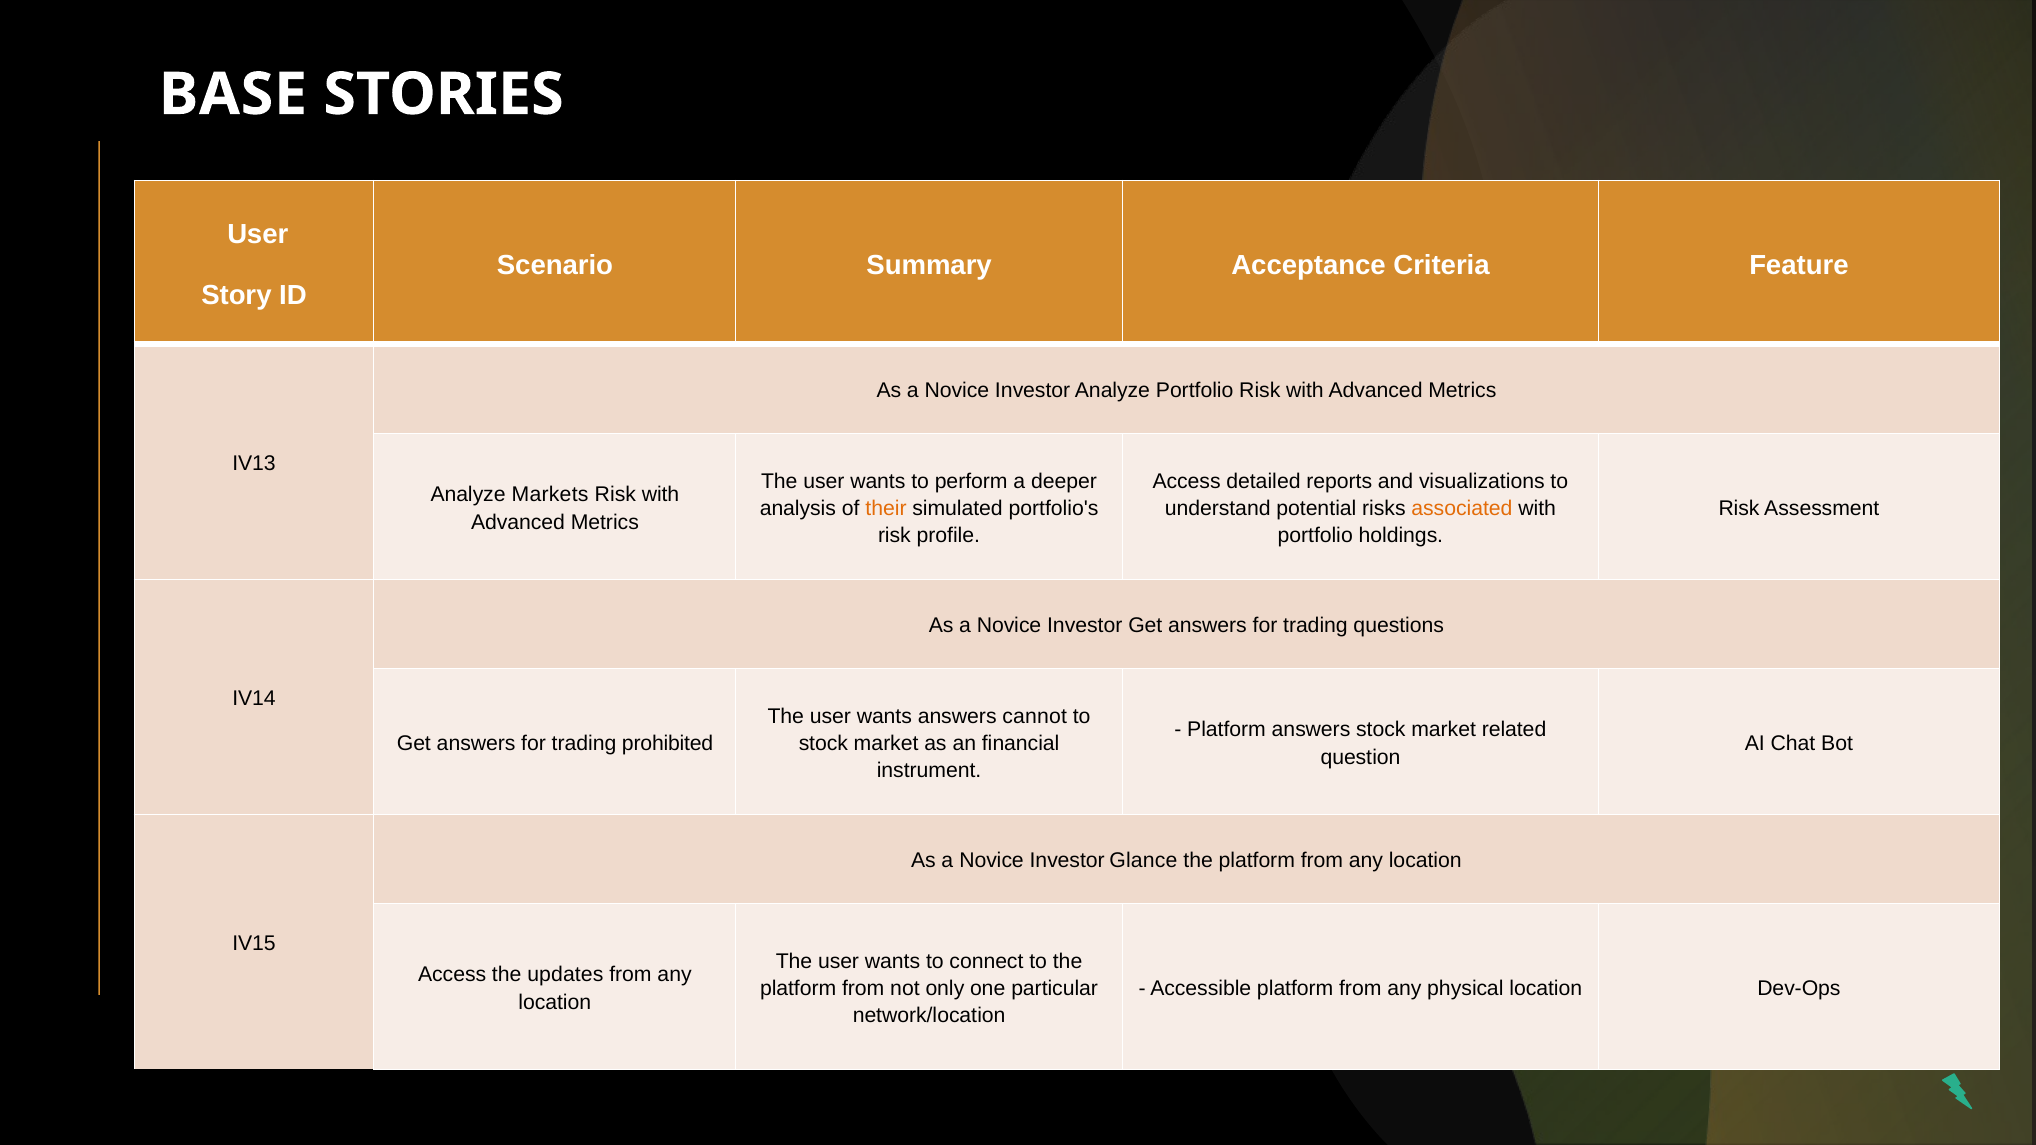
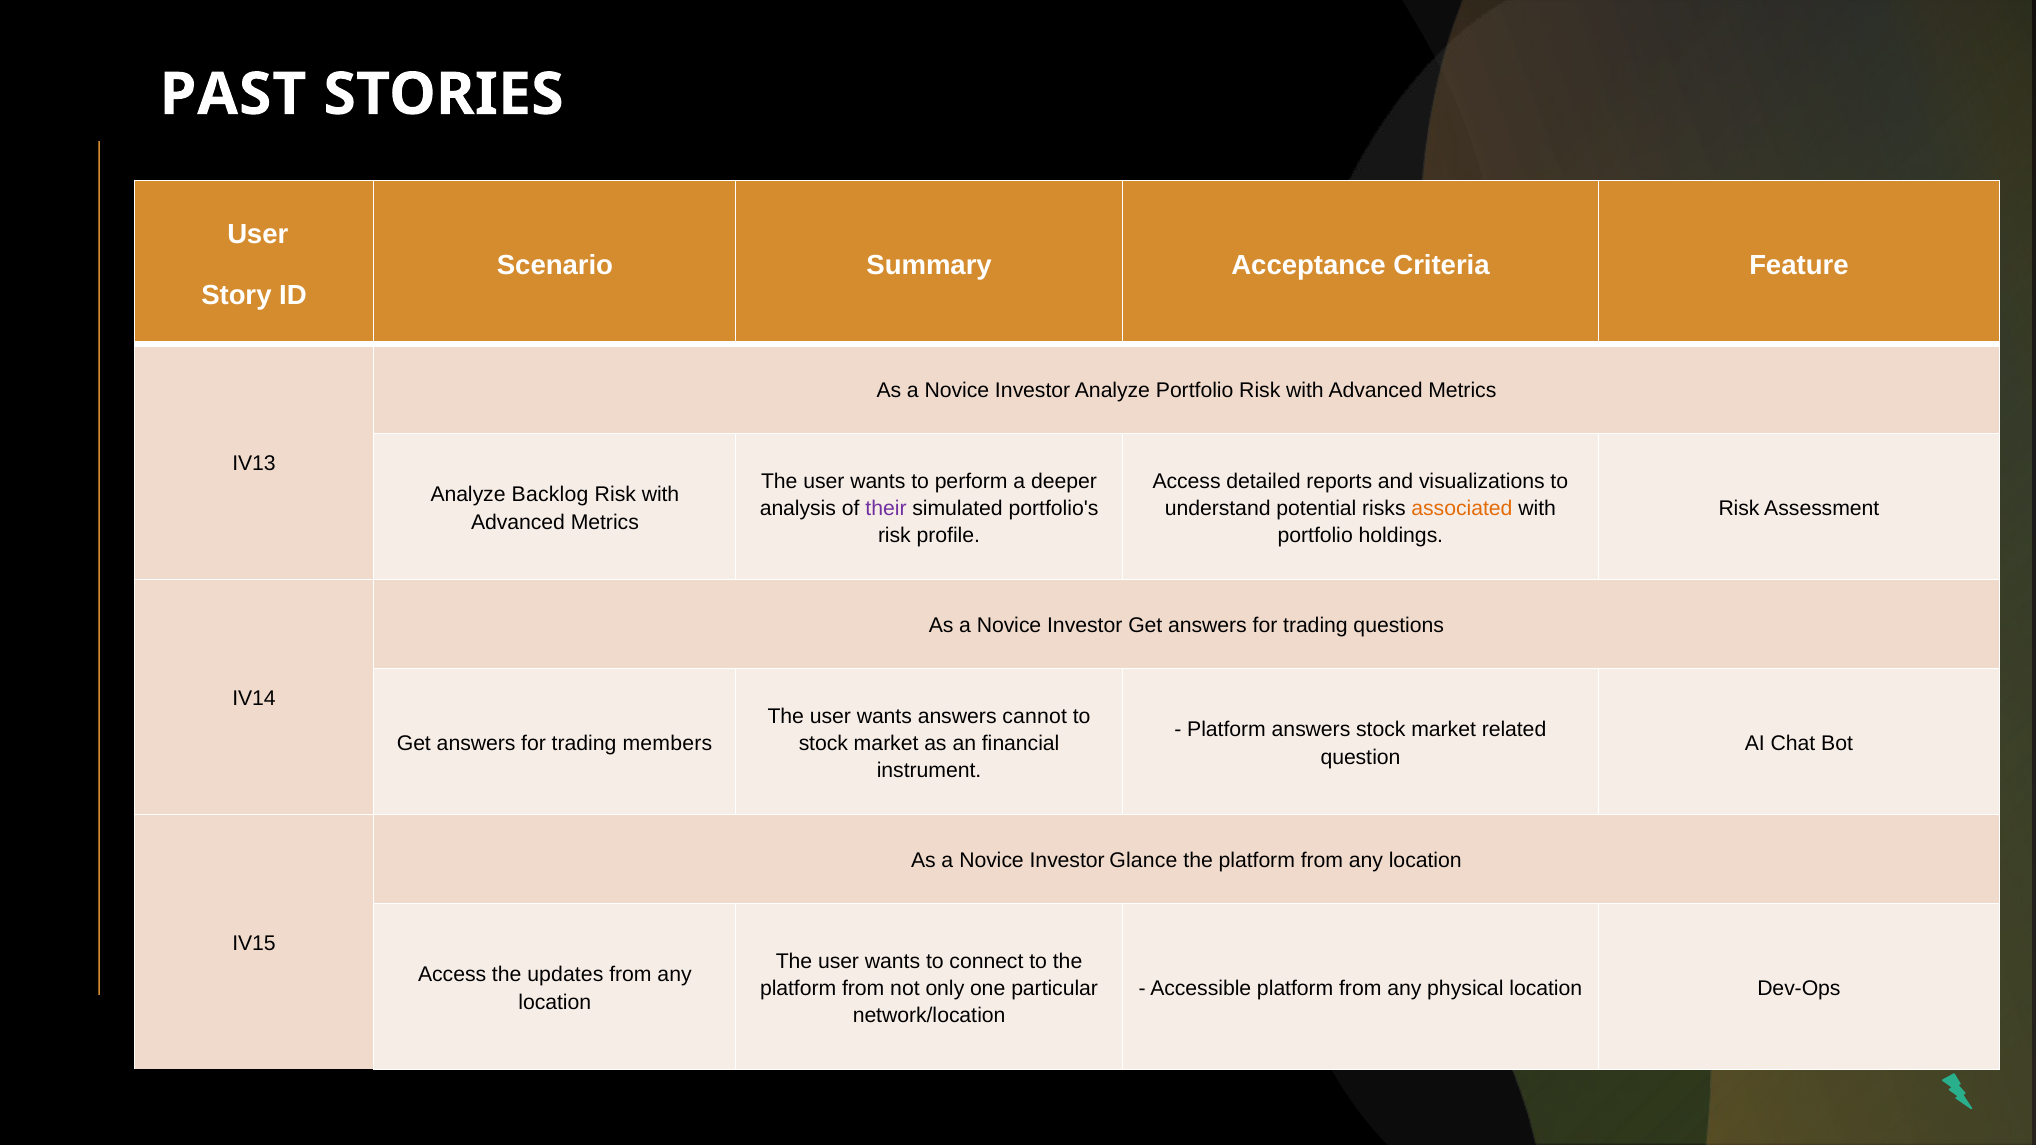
BASE: BASE -> PAST (233, 95)
Markets: Markets -> Backlog (550, 495)
their colour: orange -> purple (886, 509)
prohibited: prohibited -> members (667, 744)
